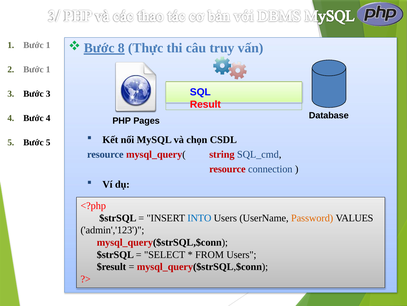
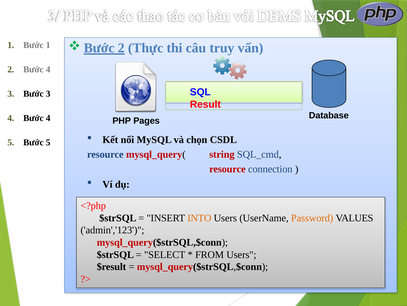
8: 8 -> 2 (121, 48)
2 Bước 1: 1 -> 4 (48, 69)
INTO colour: blue -> orange (199, 217)
